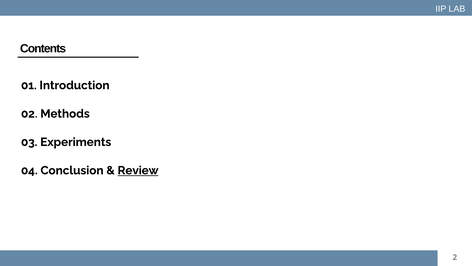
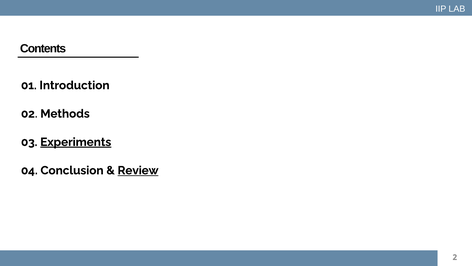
Experiments underline: none -> present (76, 142)
